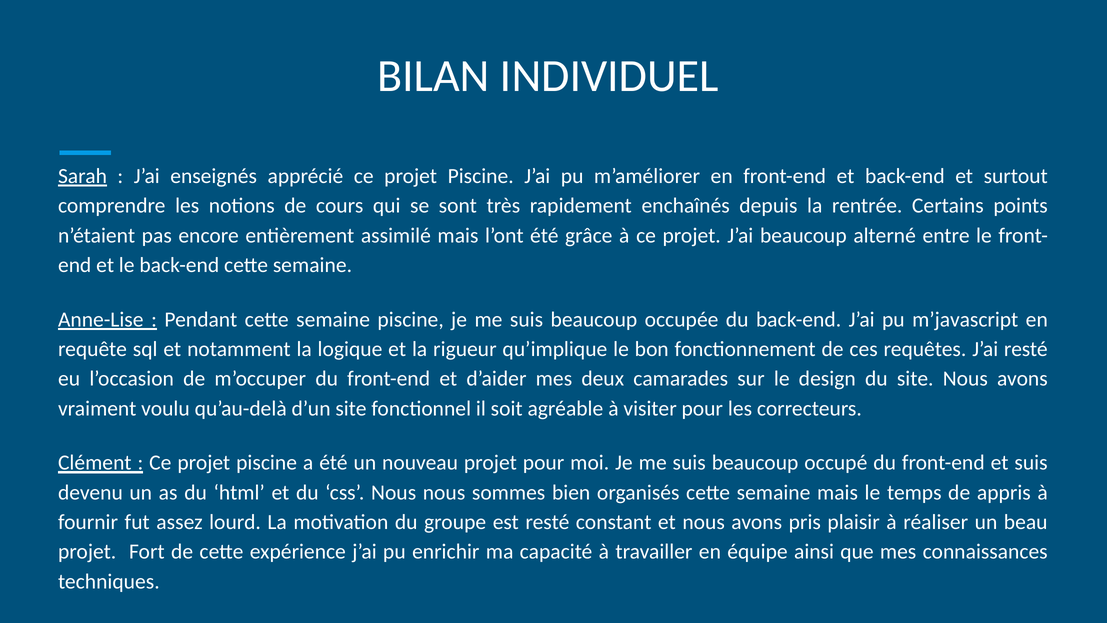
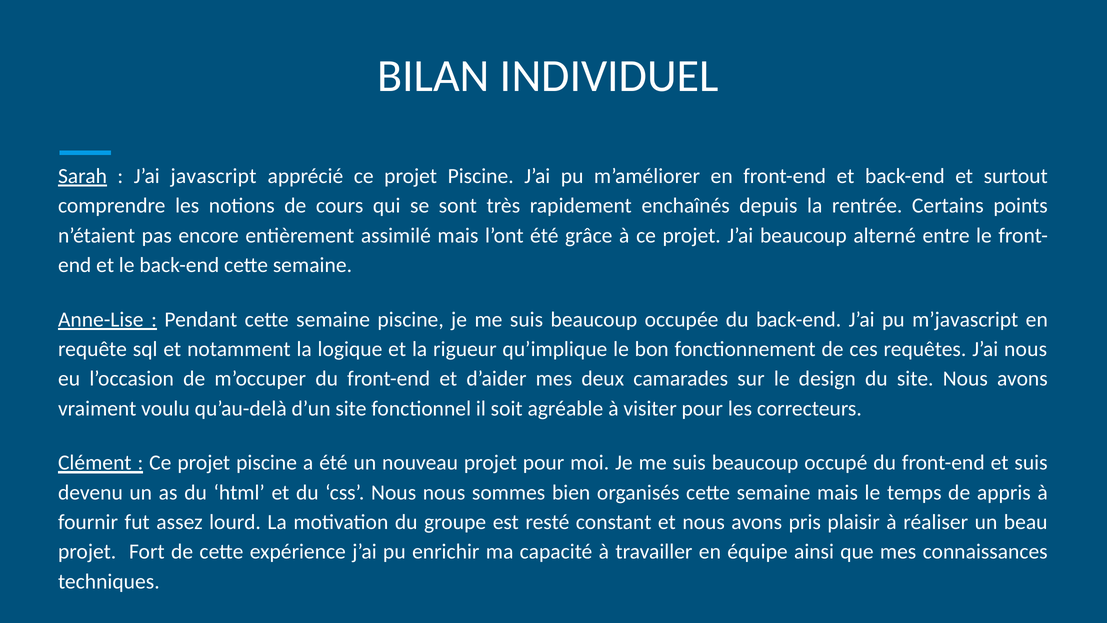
enseignés: enseignés -> javascript (214, 176)
J’ai resté: resté -> nous (1026, 349)
